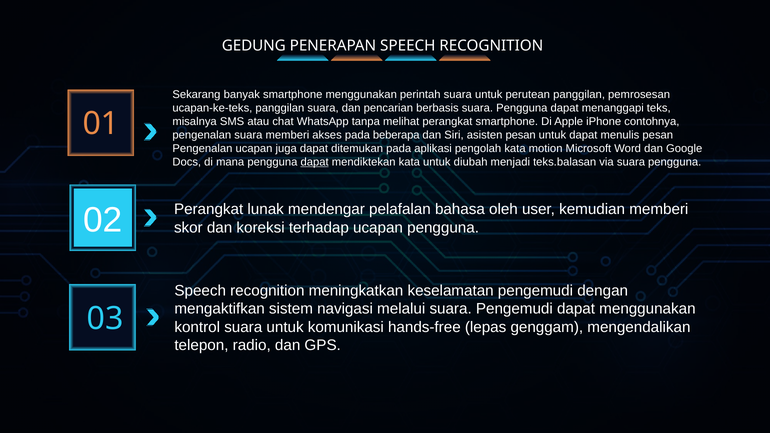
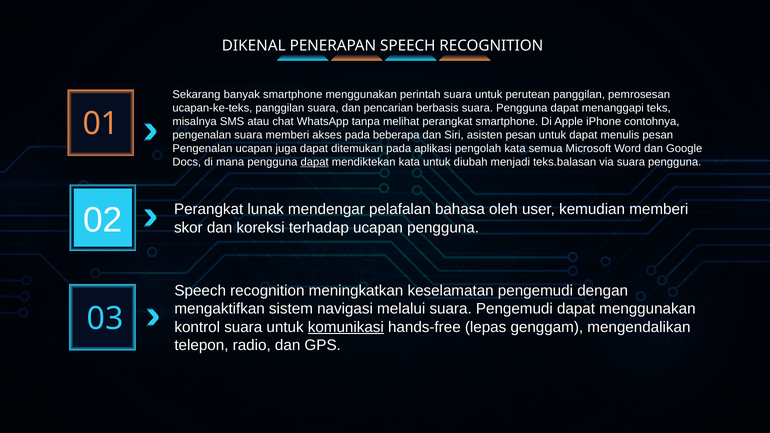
GEDUNG: GEDUNG -> DIKENAL (254, 46)
motion: motion -> semua (546, 148)
komunikasi underline: none -> present (346, 327)
